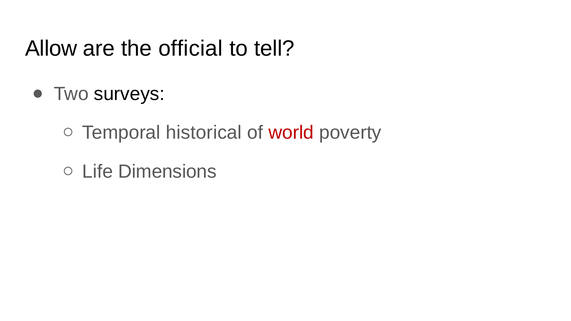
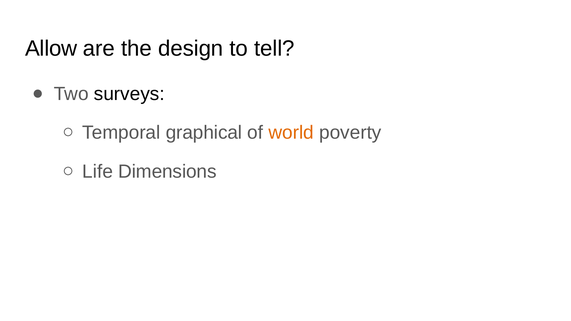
official: official -> design (191, 48)
historical: historical -> graphical (204, 133)
world colour: red -> orange (291, 133)
